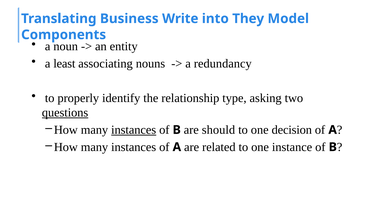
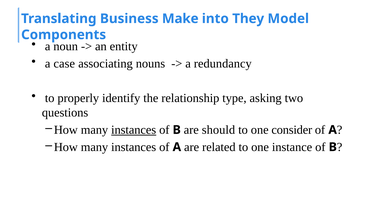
Write: Write -> Make (180, 19)
least: least -> case (64, 64)
questions underline: present -> none (65, 113)
decision: decision -> consider (292, 130)
